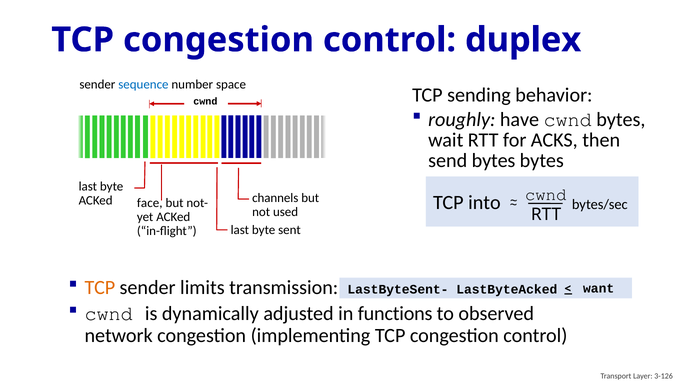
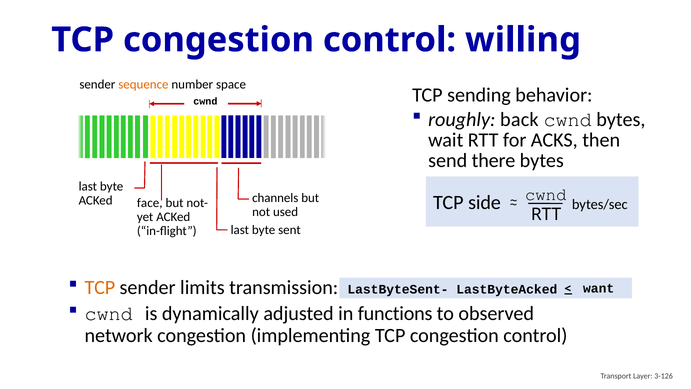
duplex: duplex -> willing (523, 40)
sequence colour: blue -> orange (143, 84)
have: have -> back (519, 119)
send bytes: bytes -> there (494, 161)
into: into -> side (485, 203)
